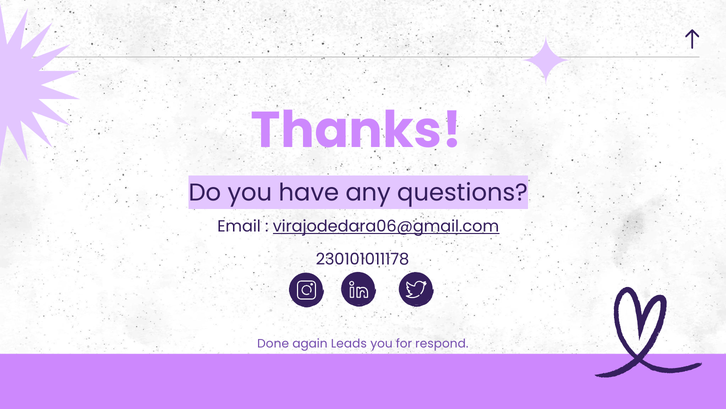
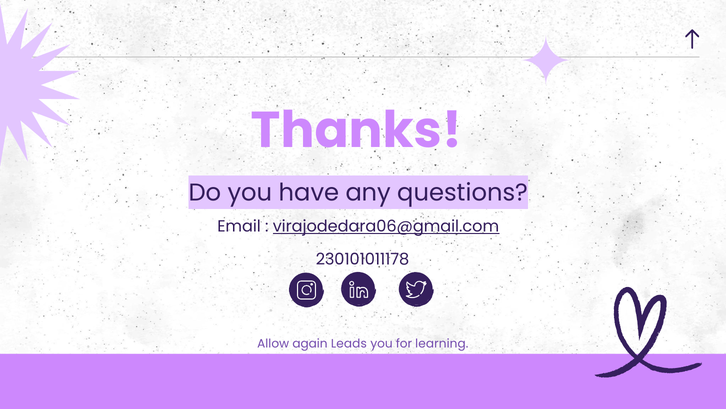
Done: Done -> Allow (273, 343)
respond: respond -> learning (442, 343)
